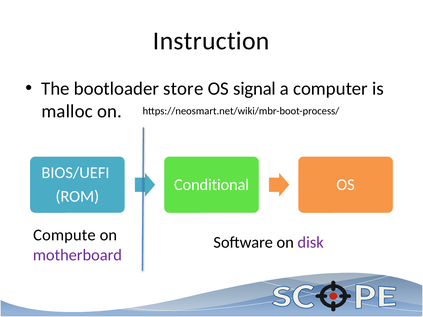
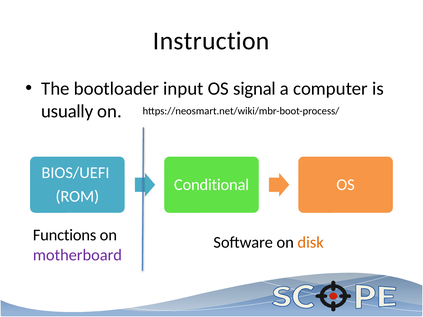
store: store -> input (183, 89)
malloc: malloc -> usually (67, 111)
Compute: Compute -> Functions (65, 235)
disk colour: purple -> orange (311, 243)
